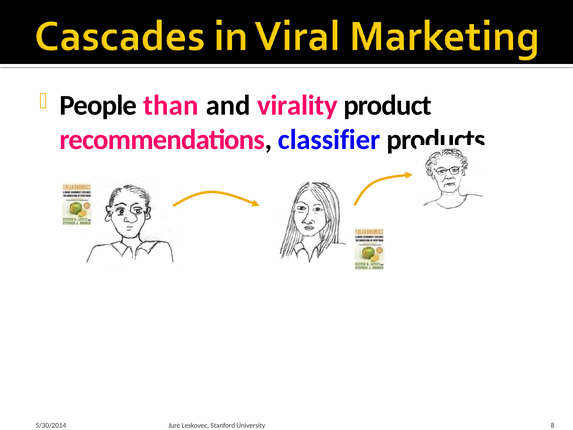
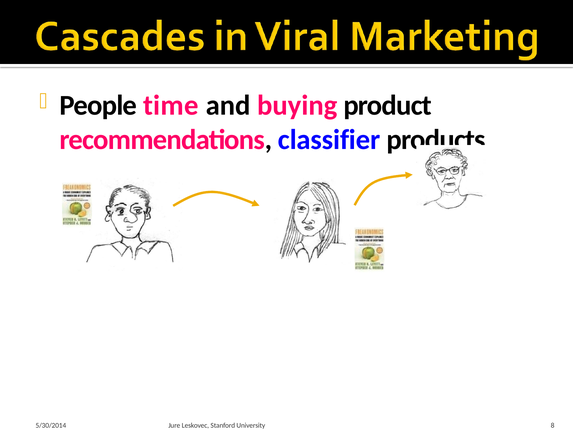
than: than -> time (171, 105)
virality: virality -> buying (297, 105)
